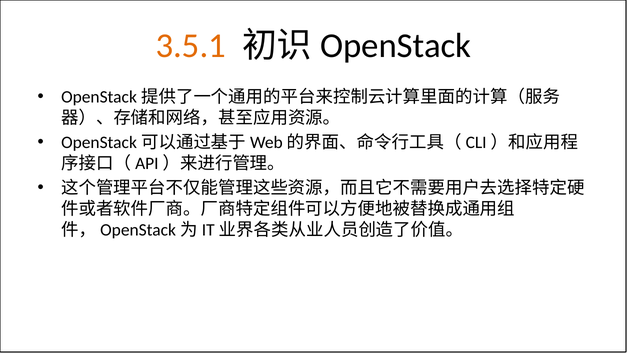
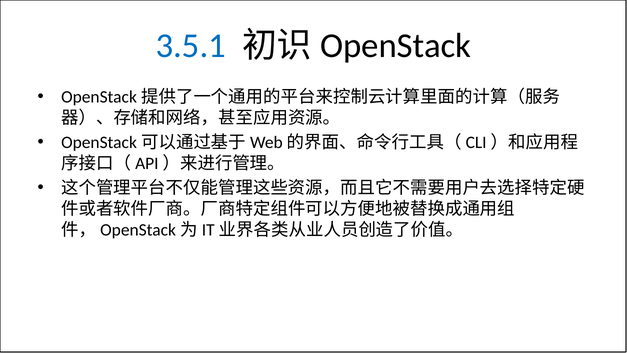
3.5.1 colour: orange -> blue (191, 46)
